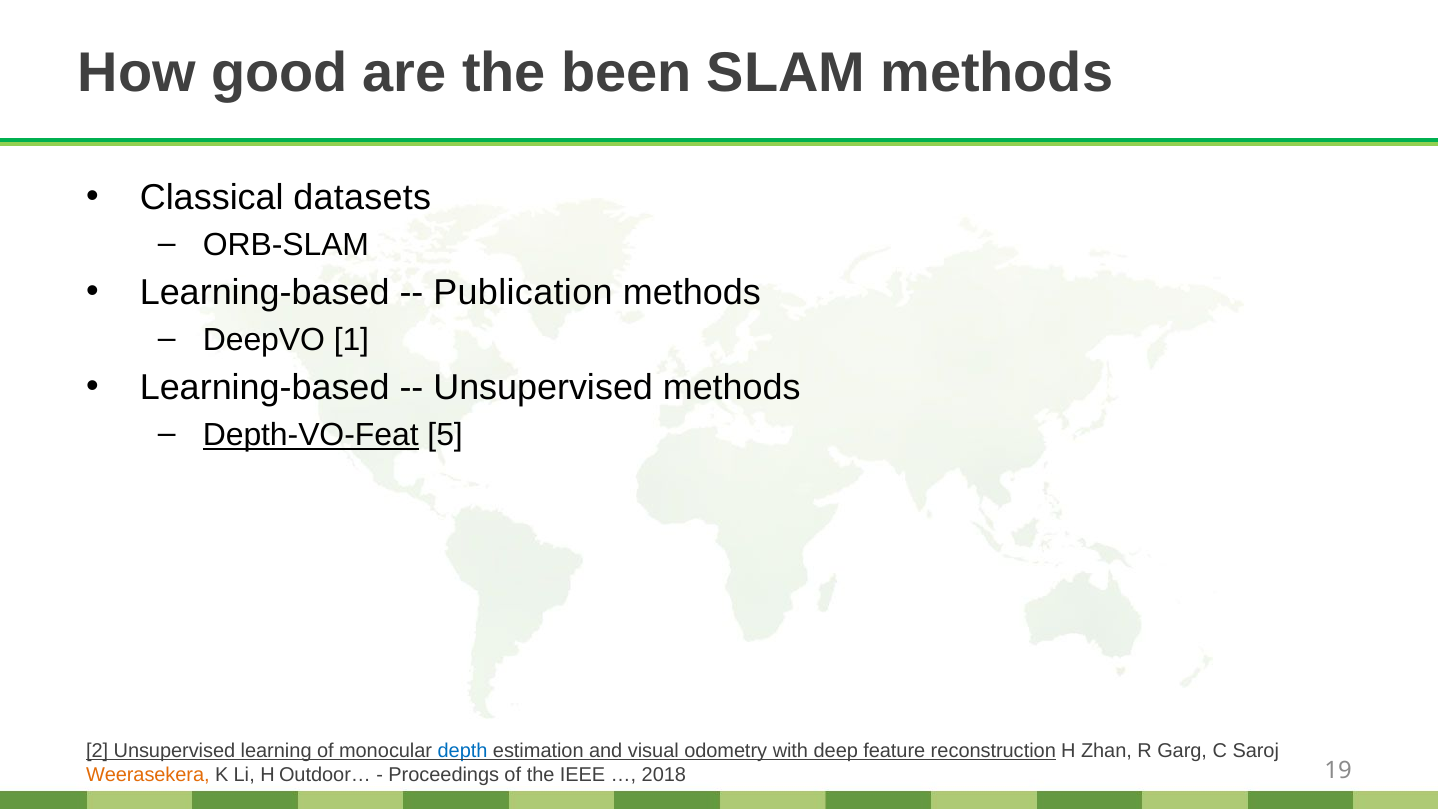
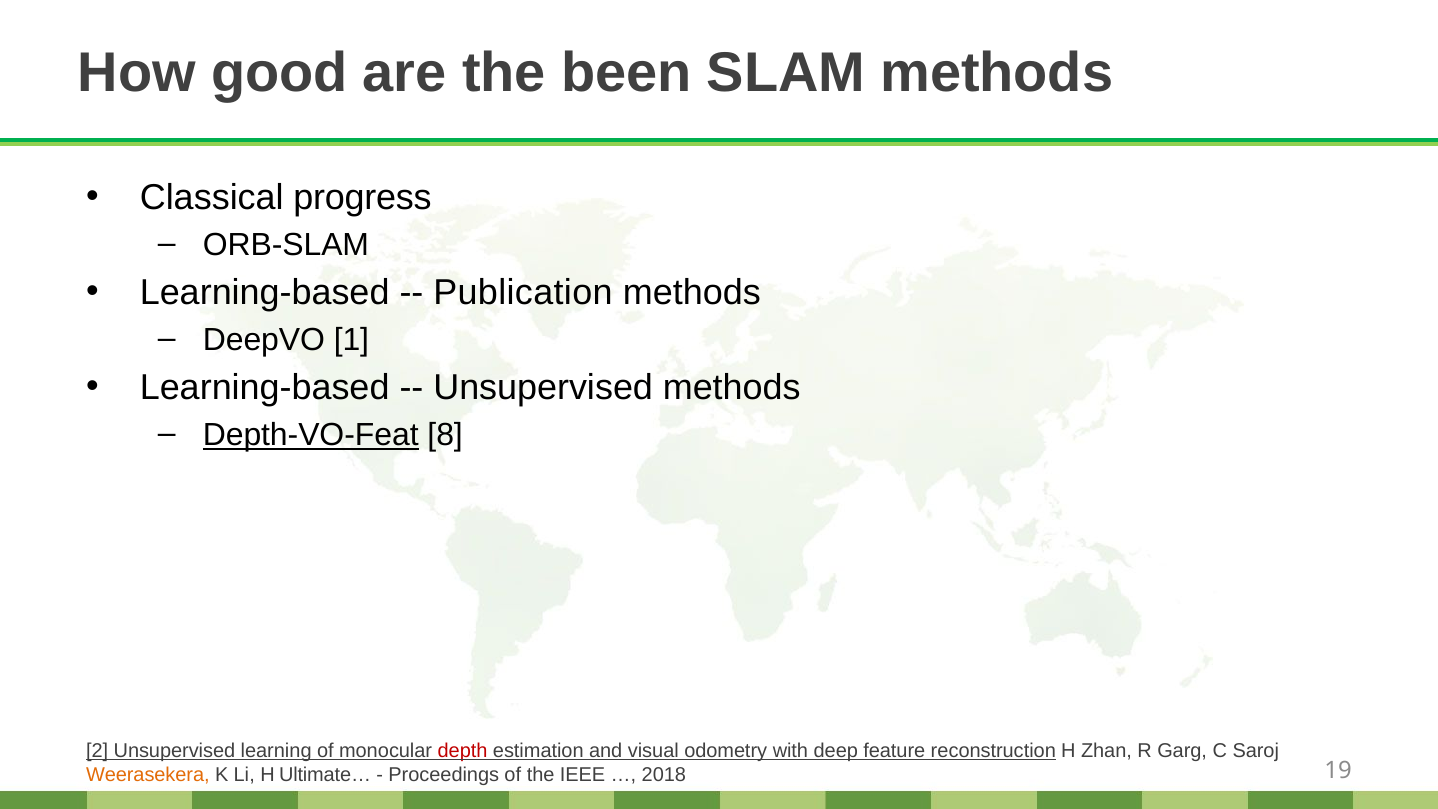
datasets: datasets -> progress (363, 198)
5: 5 -> 8 (445, 435)
depth colour: blue -> red (463, 751)
Outdoor…: Outdoor… -> Ultimate… (325, 775)
